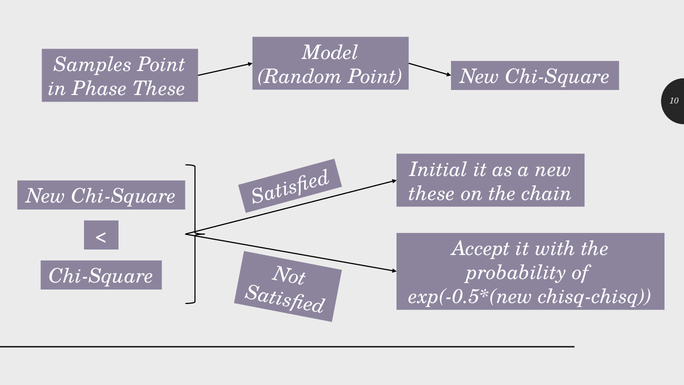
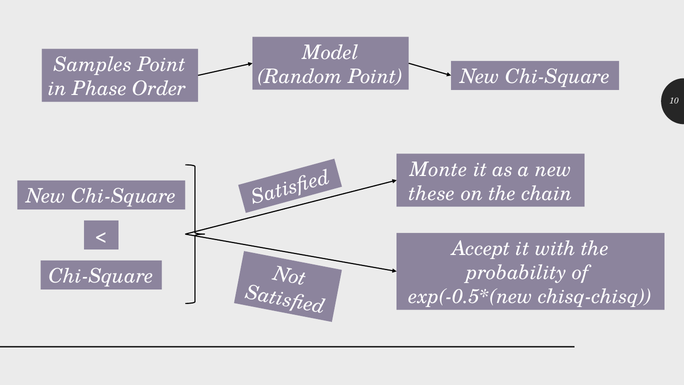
Phase These: These -> Order (159, 89)
Initial: Initial -> Monte (439, 169)
